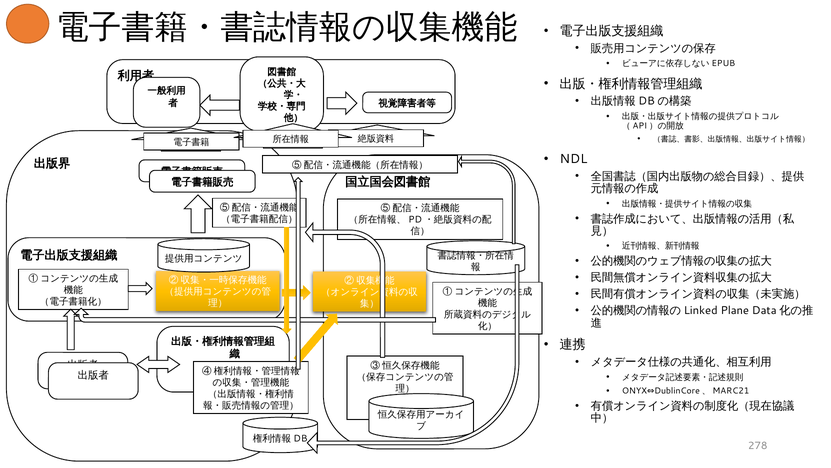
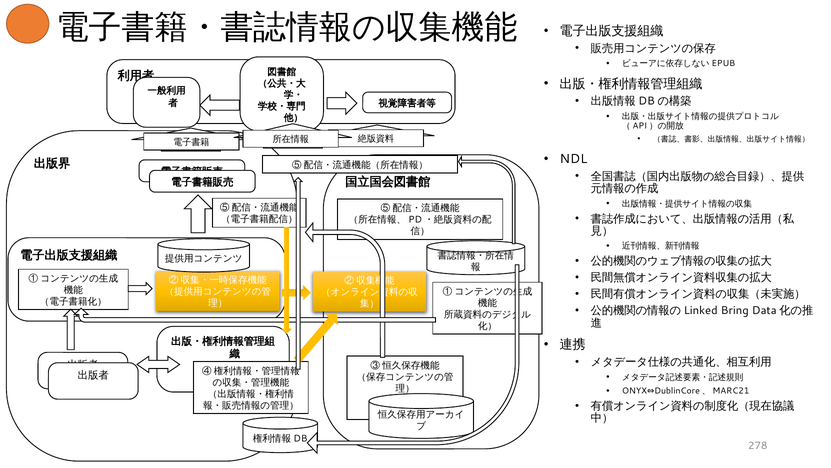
Plane: Plane -> Bring (735, 310)
